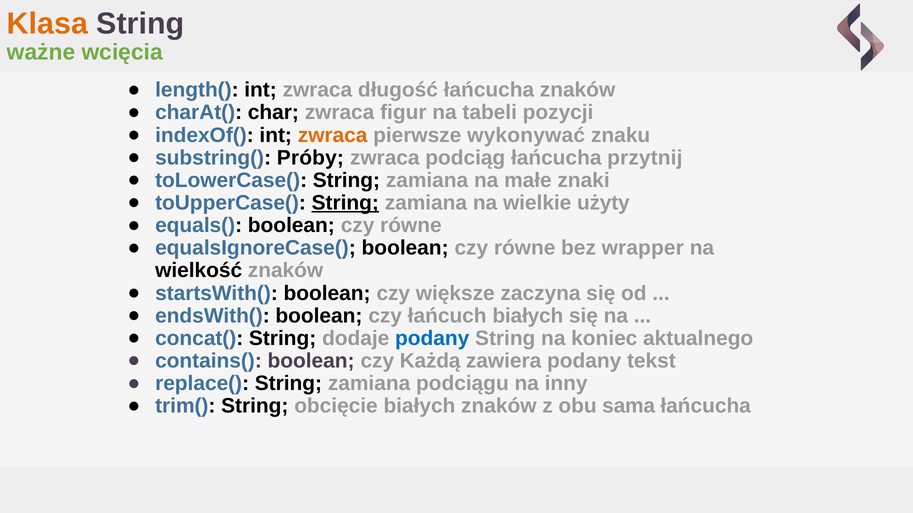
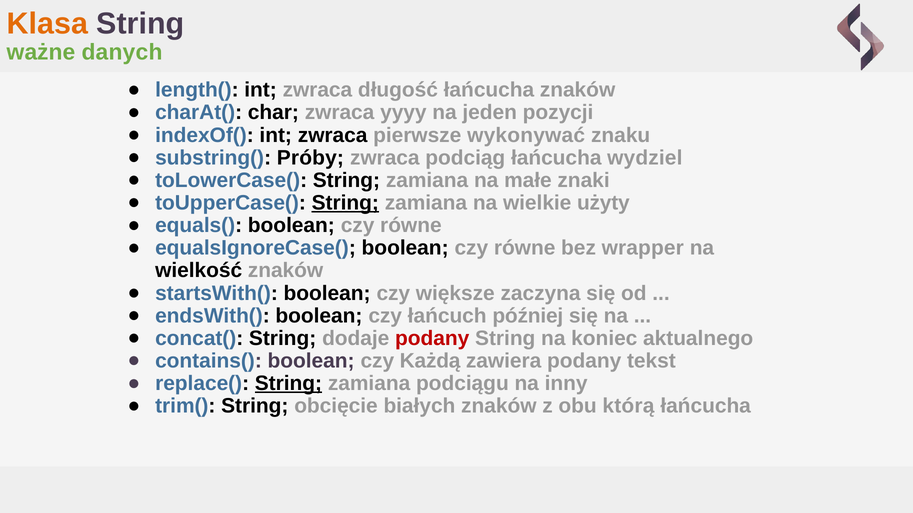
wcięcia: wcięcia -> danych (122, 52)
figur: figur -> yyyy (403, 113)
tabeli: tabeli -> jeden (490, 113)
zwraca colour: orange -> black (333, 135)
przytnij: przytnij -> wydziel (645, 158)
łańcuch białych: białych -> później (528, 316)
podany colour: blue -> red (432, 339)
String underline: none -> present (288, 384)
sama: sama -> którą (628, 406)
